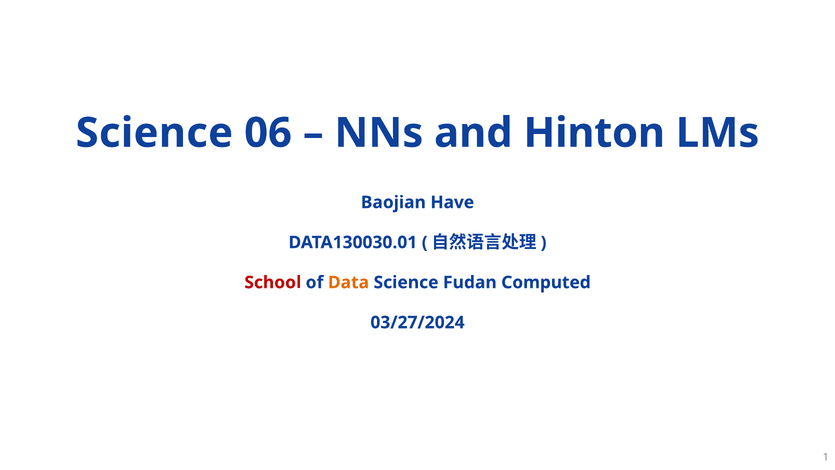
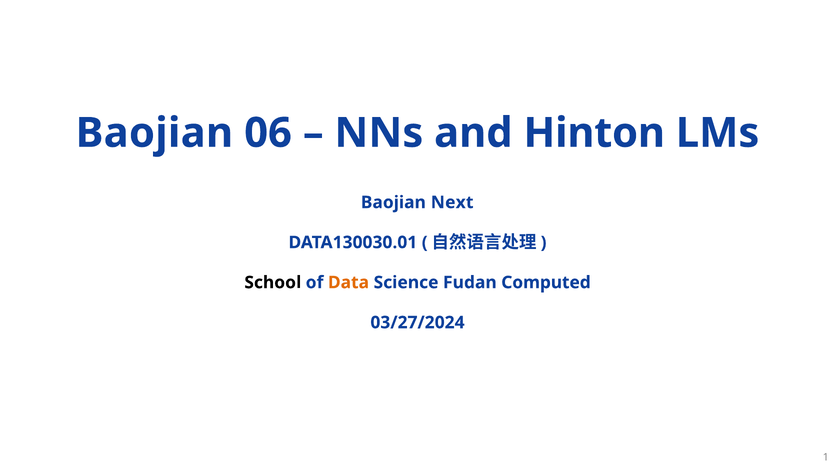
Science: Science -> Baojian (154, 133)
Have: Have -> Next (452, 202)
School colour: red -> black (273, 282)
